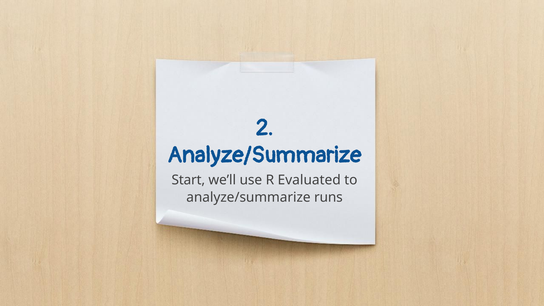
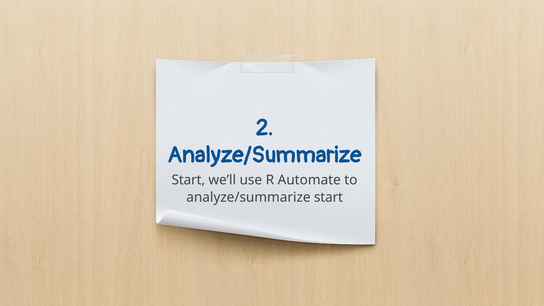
Evaluated: Evaluated -> Automate (309, 180)
runs: runs -> start (328, 197)
